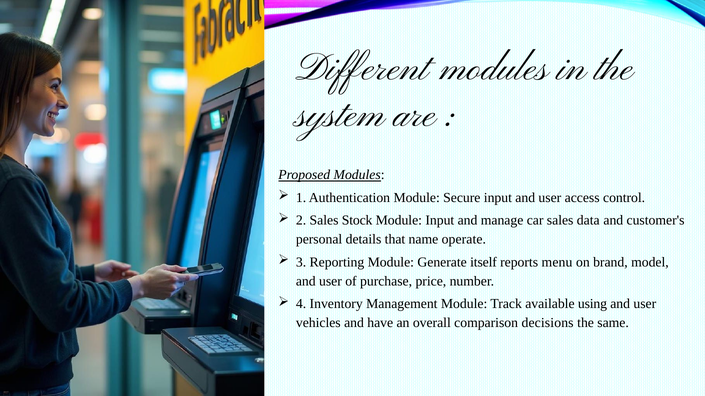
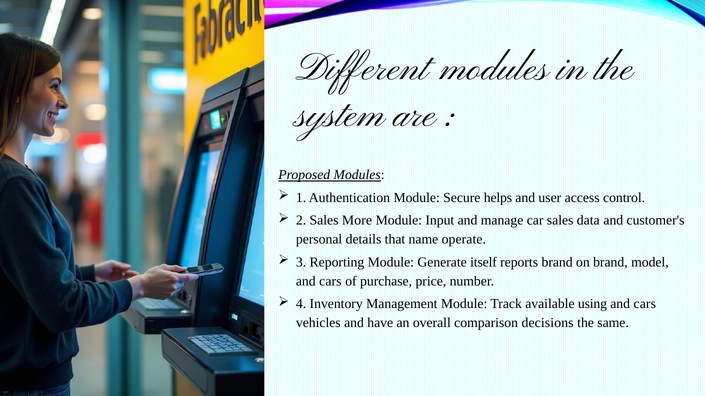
Secure input: input -> helps (498, 198)
Stock: Stock -> More (357, 221)
reports menu: menu -> brand (557, 263)
user: user -> cars (330, 281)
user: user -> cars (645, 304)
